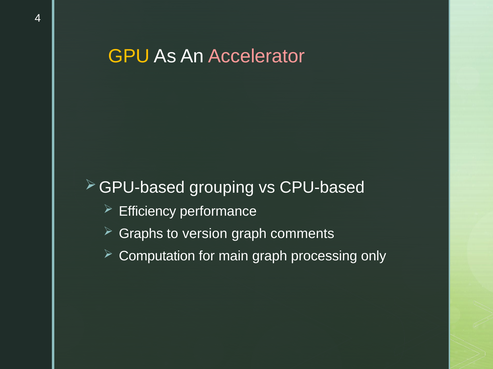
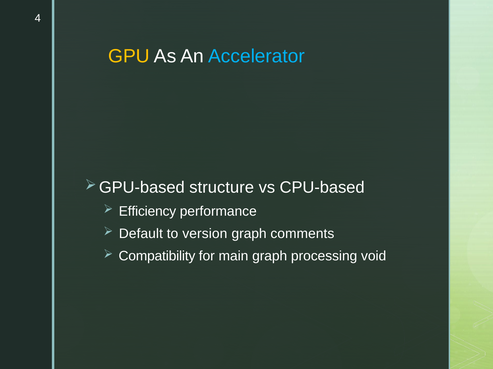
Accelerator colour: pink -> light blue (257, 56)
grouping: grouping -> structure (222, 188)
Graphs: Graphs -> Default (141, 234)
Computation: Computation -> Compatibility (157, 257)
only: only -> void (374, 257)
